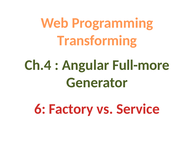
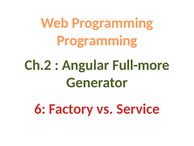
Transforming: Transforming -> Programming (97, 40)
Ch.4: Ch.4 -> Ch.2 (38, 65)
